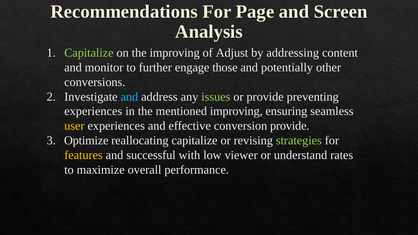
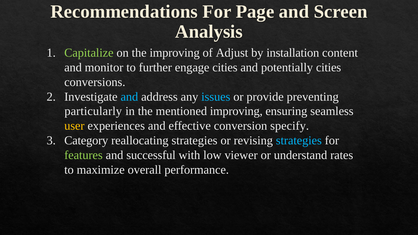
addressing: addressing -> installation (293, 53)
engage those: those -> cities (225, 67)
potentially other: other -> cities (329, 67)
issues colour: light green -> light blue (216, 97)
experiences: experiences -> particularly (93, 111)
conversion provide: provide -> specify (290, 126)
Optimize: Optimize -> Category (86, 141)
reallocating capitalize: capitalize -> strategies (195, 141)
strategies colour: light green -> light blue (299, 141)
features colour: yellow -> light green (83, 155)
